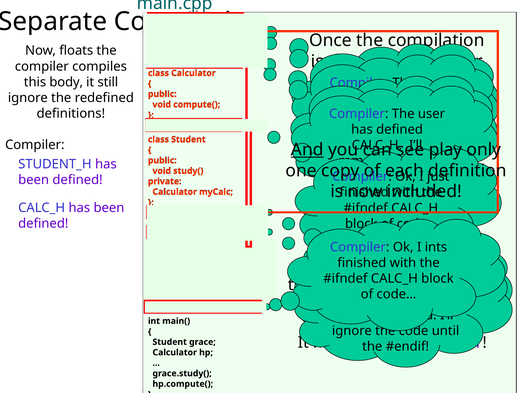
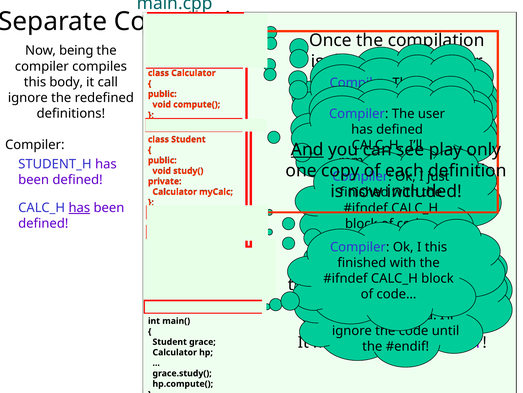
floats: floats -> being (76, 51)
still: still -> call (108, 82)
has underline: none -> present (79, 207)
I ints: ints -> this (436, 247)
